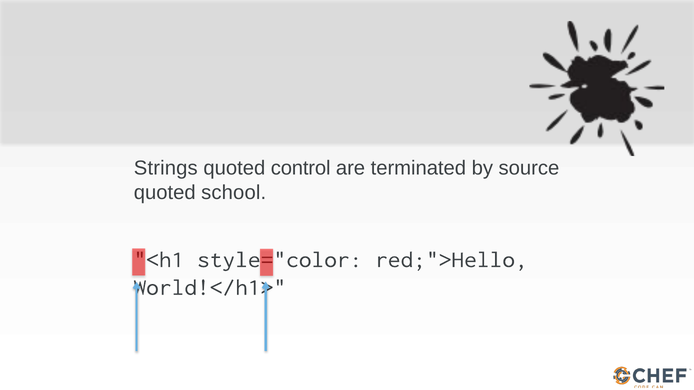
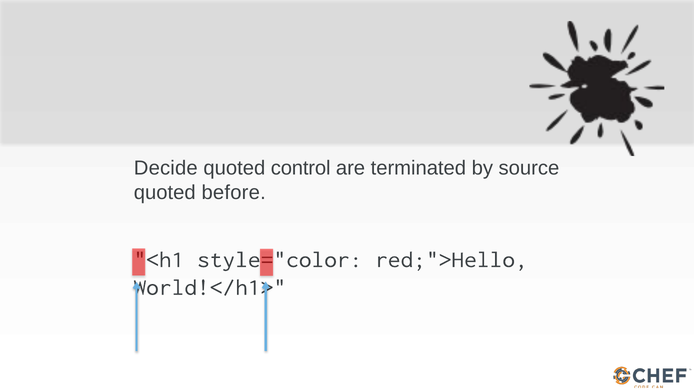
Strings: Strings -> Decide (166, 168)
school: school -> before (234, 193)
